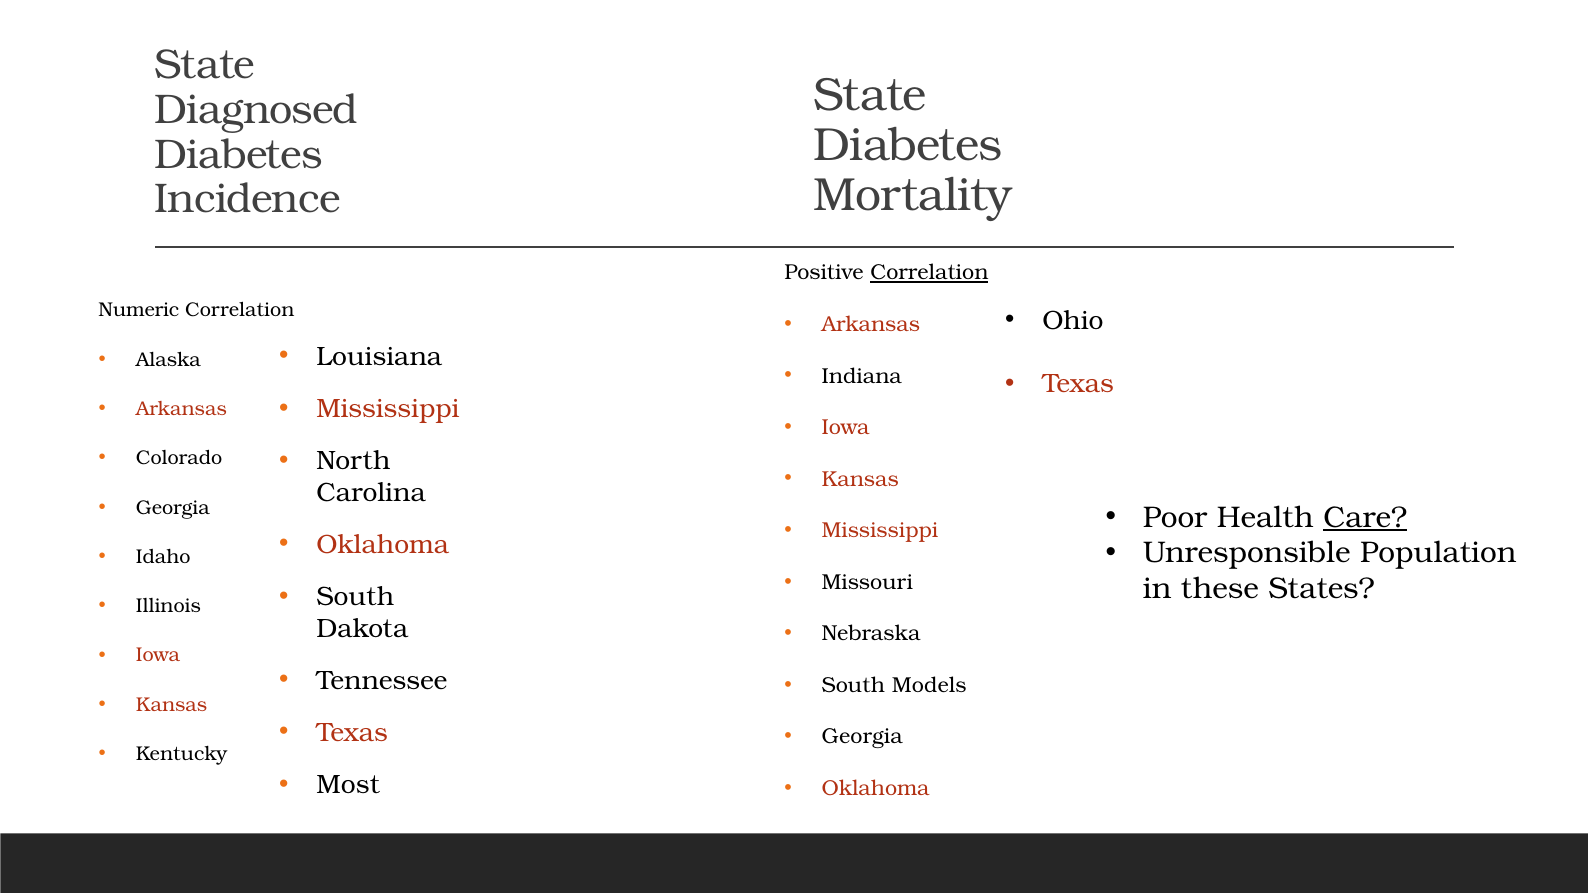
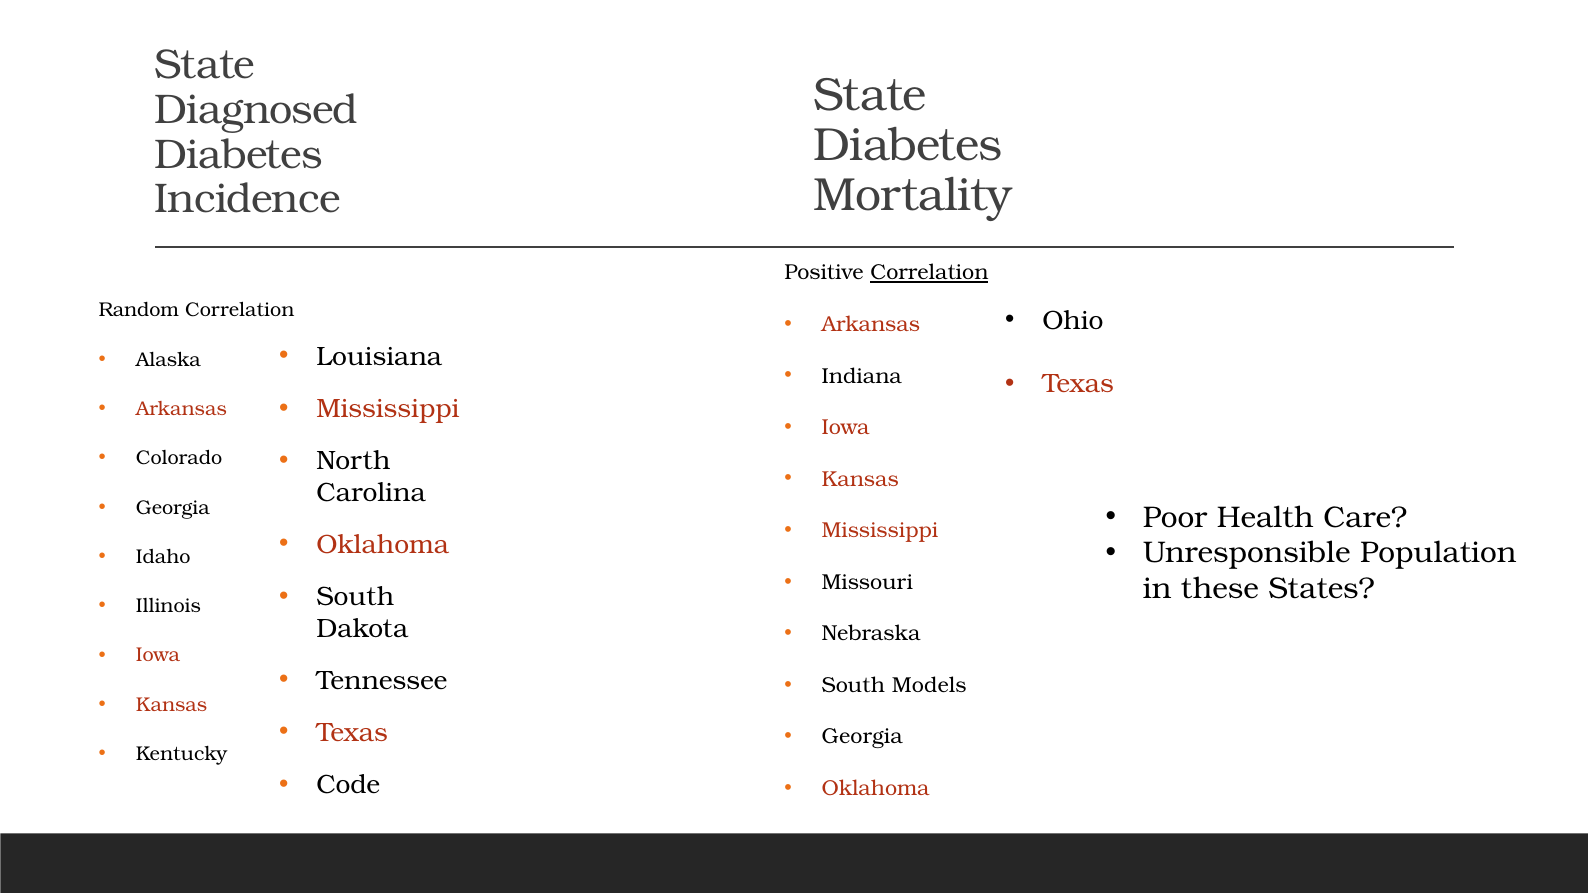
Numeric: Numeric -> Random (139, 310)
Care underline: present -> none (1365, 517)
Most: Most -> Code (348, 785)
